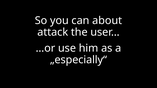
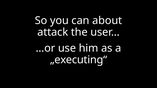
„especially“: „especially“ -> „executing“ (79, 60)
